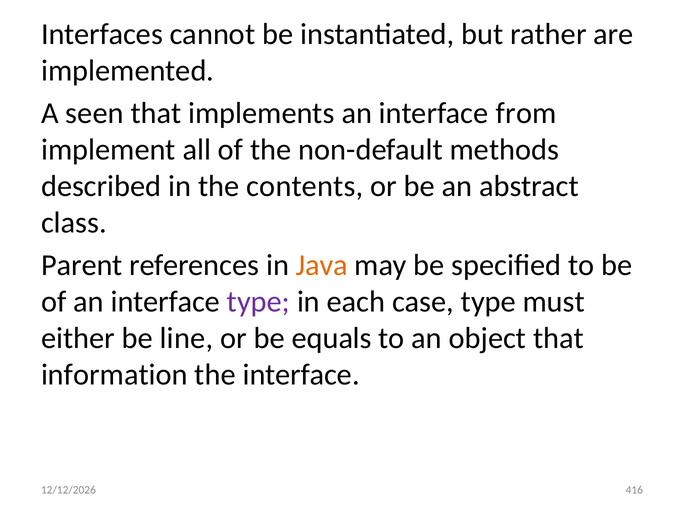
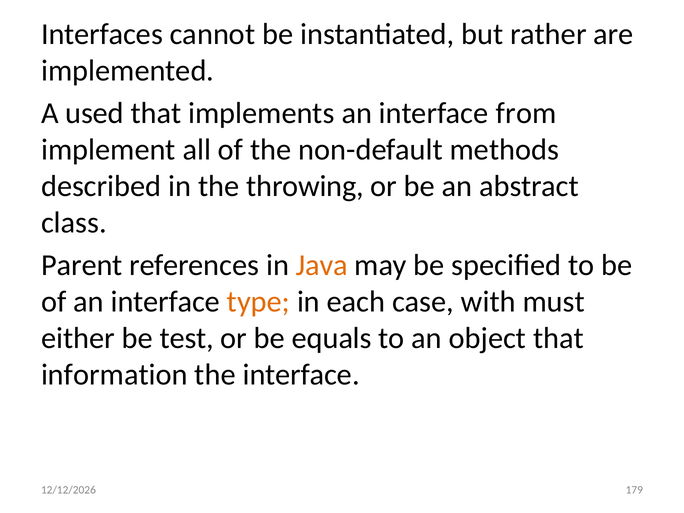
seen: seen -> used (95, 113)
contents: contents -> throwing (305, 186)
type colour: purple -> orange (259, 302)
case type: type -> with (488, 302)
line: line -> test (187, 338)
416: 416 -> 179 (634, 490)
